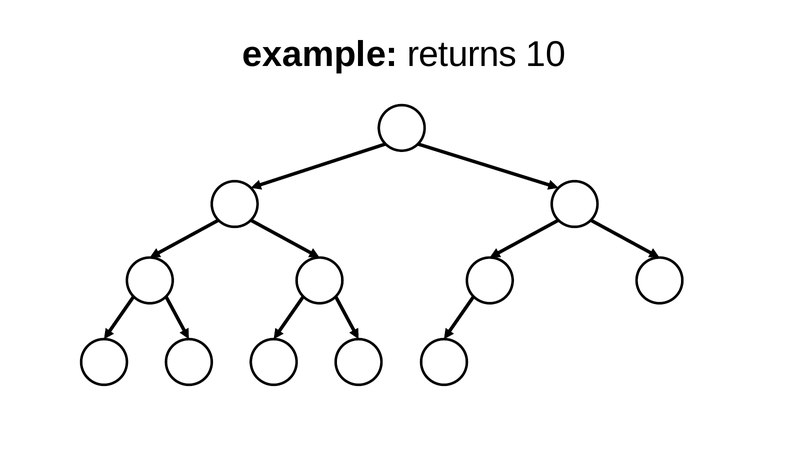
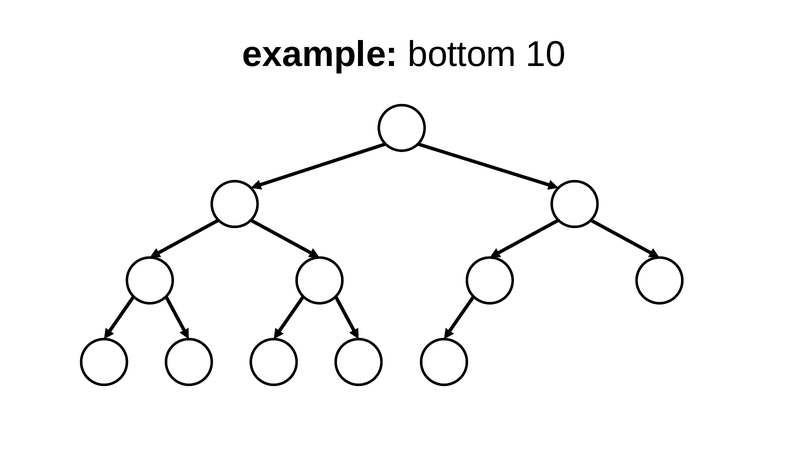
returns: returns -> bottom (462, 54)
